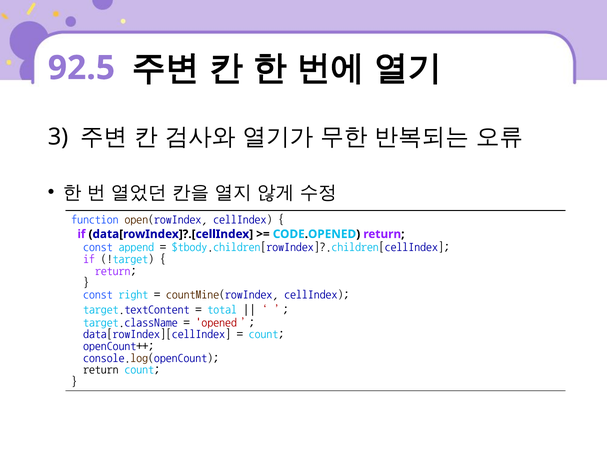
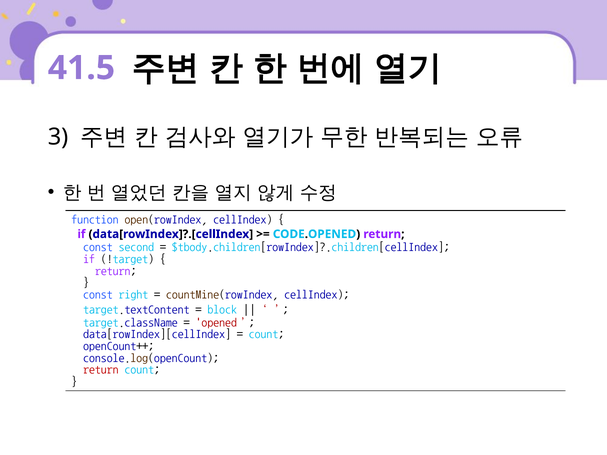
92.5: 92.5 -> 41.5 (81, 68)
append: append -> second (136, 247)
total: total -> block (222, 309)
return colour: black -> red (101, 370)
